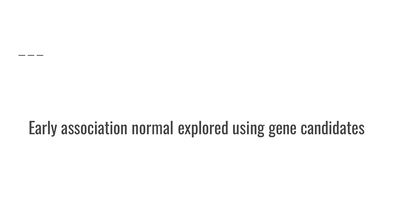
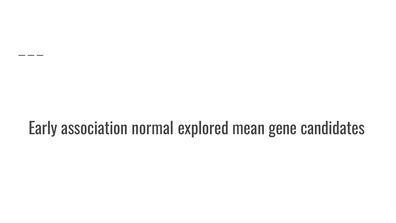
using: using -> mean (249, 129)
